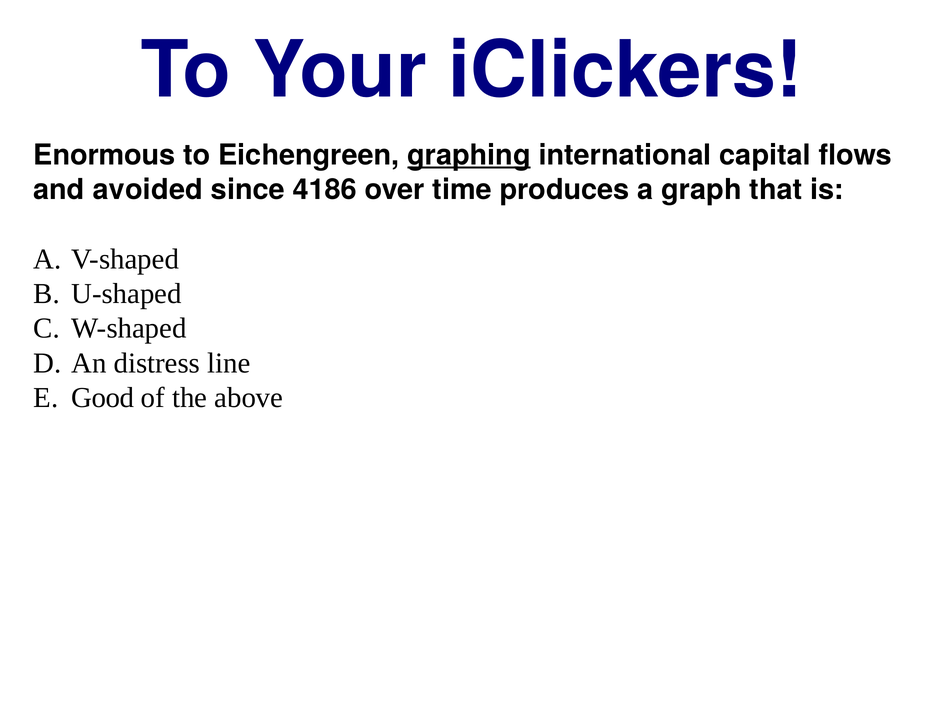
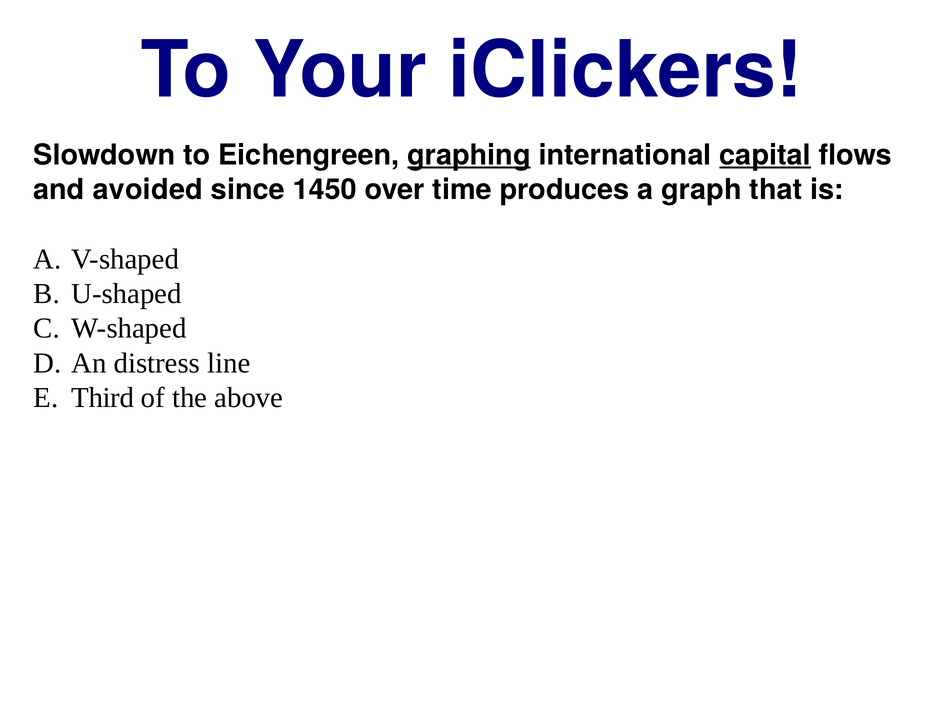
Enormous: Enormous -> Slowdown (104, 155)
capital underline: none -> present (765, 155)
4186: 4186 -> 1450 (325, 190)
Good: Good -> Third (103, 397)
